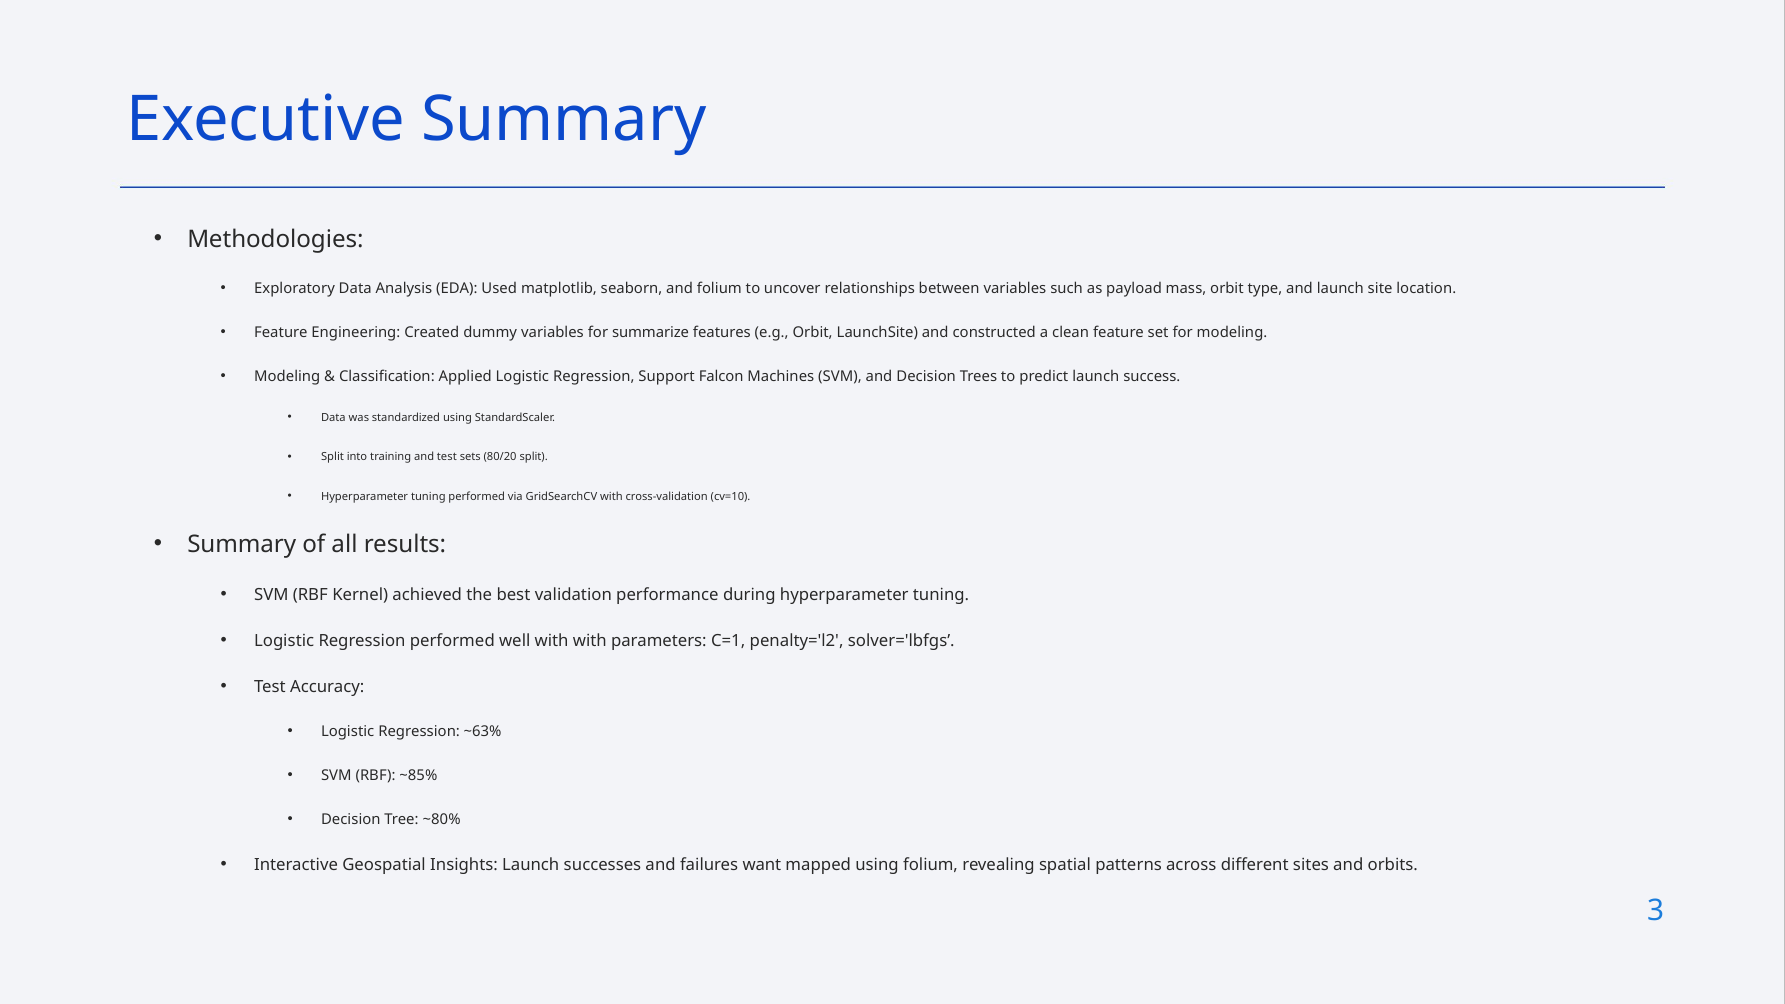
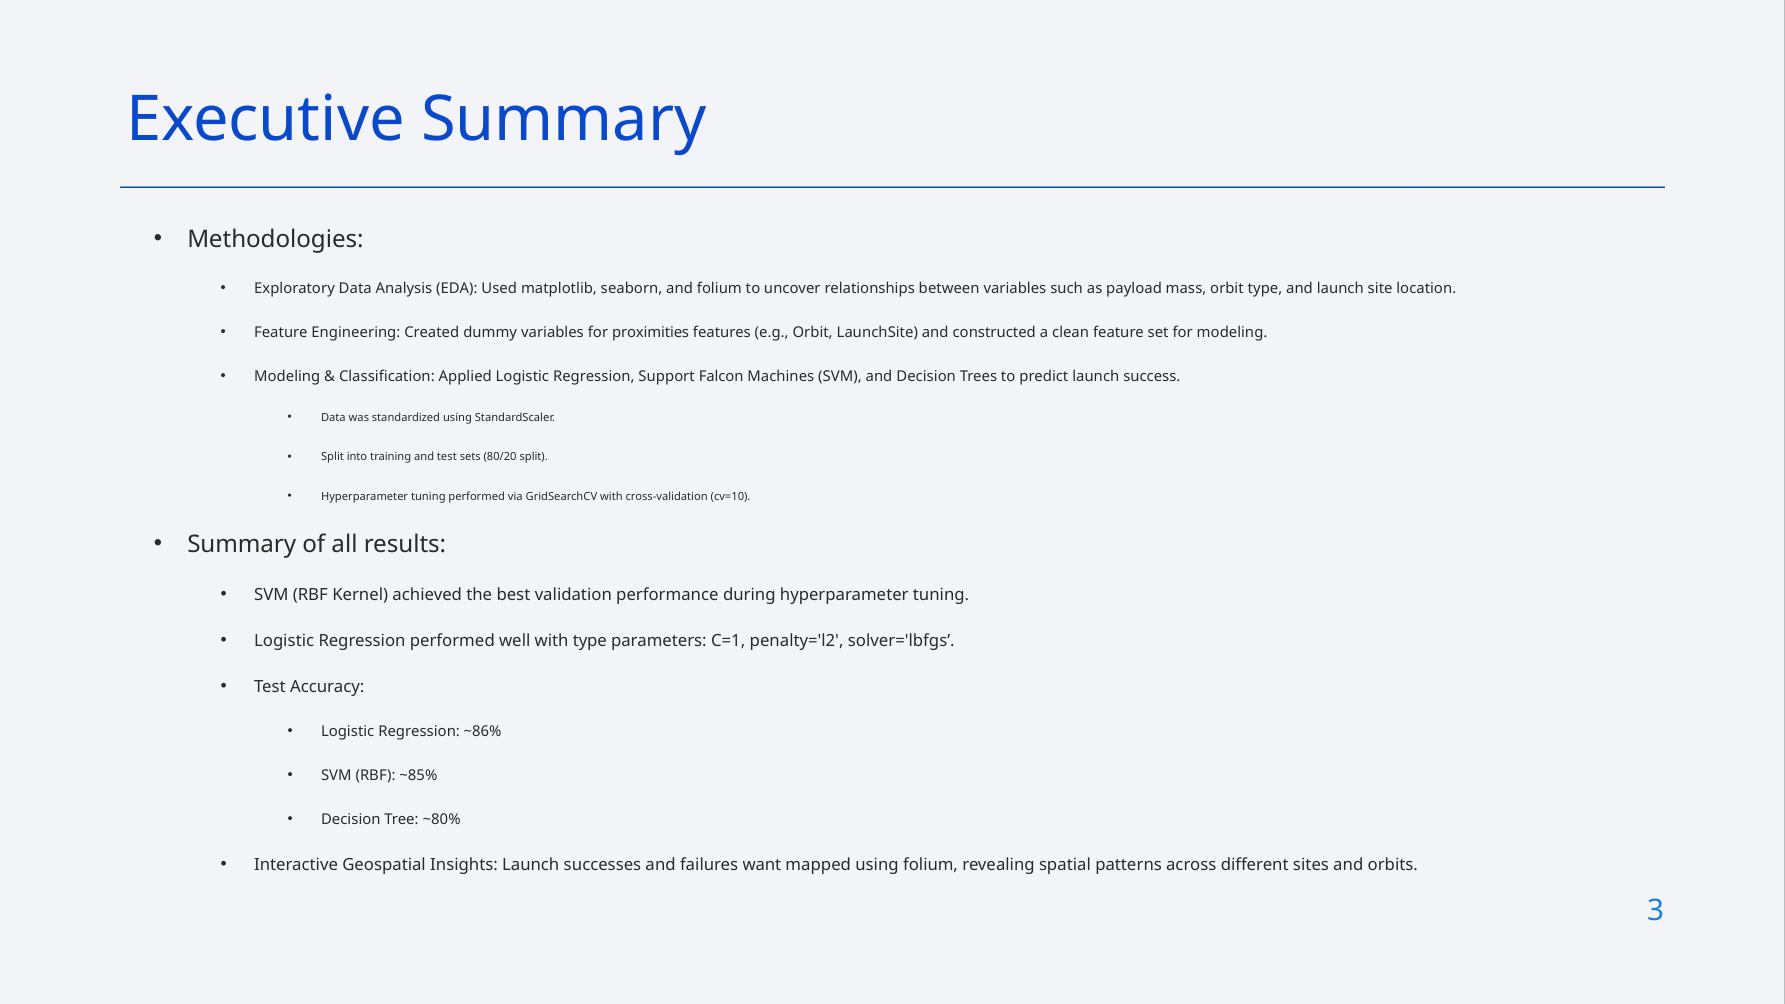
summarize: summarize -> proximities (651, 332)
with with: with -> type (590, 641)
~63%: ~63% -> ~86% (483, 732)
